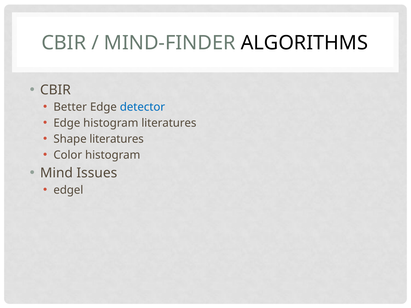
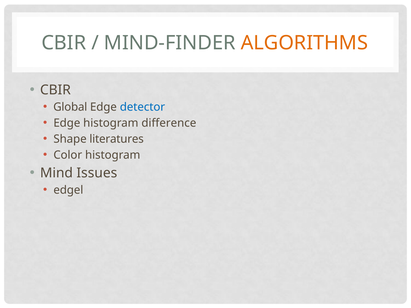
ALGORITHMS colour: black -> orange (304, 43)
Better: Better -> Global (70, 107)
histogram literatures: literatures -> difference (169, 123)
